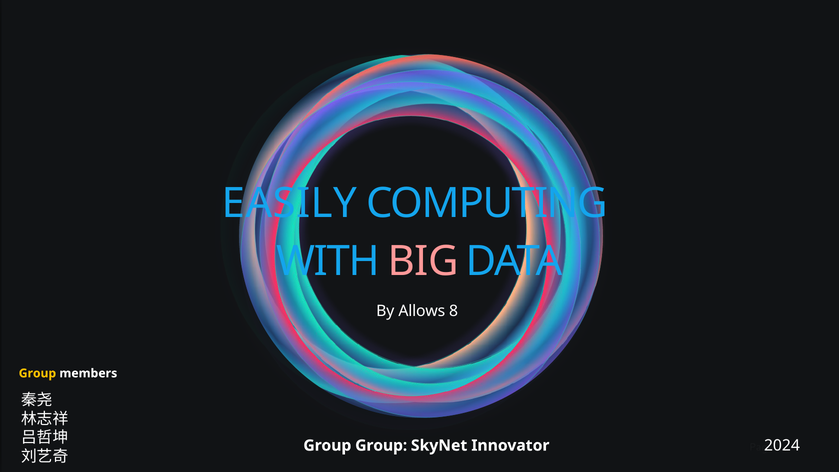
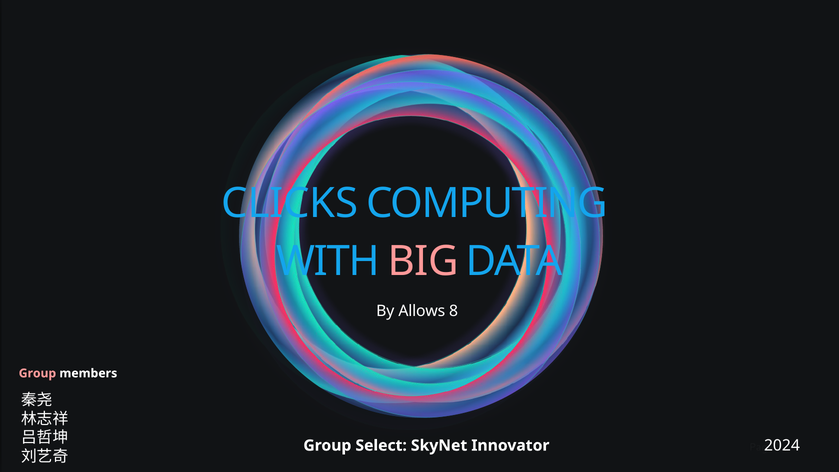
EASILY: EASILY -> CLICKS (290, 204)
Group colour: yellow -> pink (37, 373)
Group Group: Group -> Select (381, 445)
